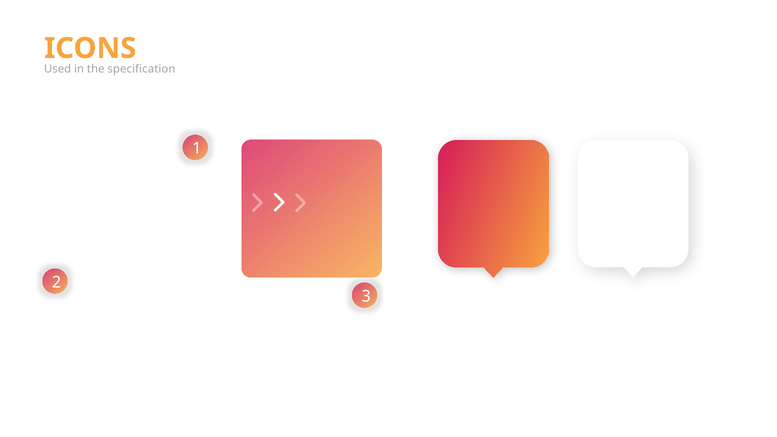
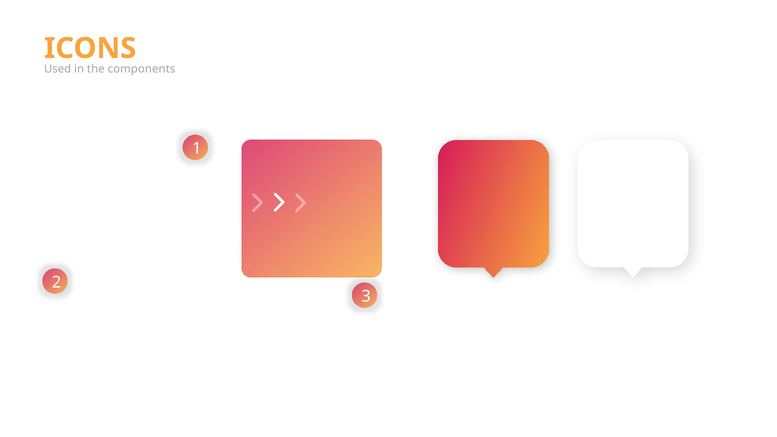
specification: specification -> components (141, 69)
